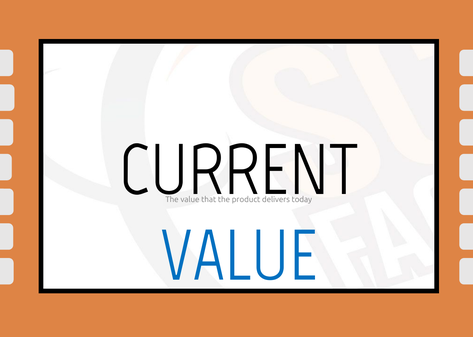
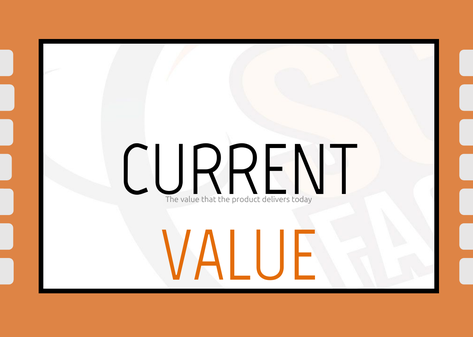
VALUE colour: blue -> orange (239, 256)
